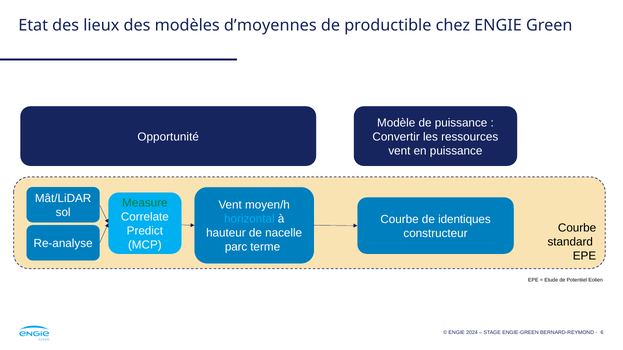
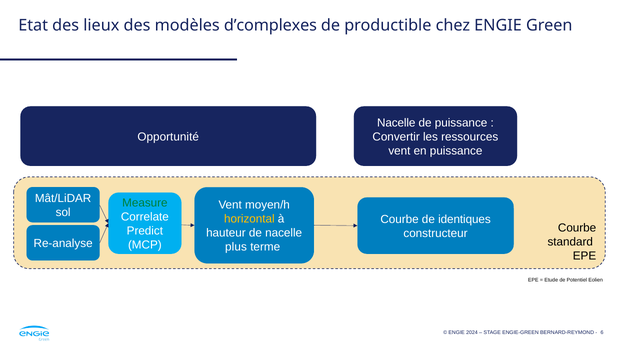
d’moyennes: d’moyennes -> d’complexes (270, 25)
Modèle: Modèle -> Nacelle (396, 123)
horizontal colour: light blue -> yellow (249, 219)
parc: parc -> plus (236, 247)
